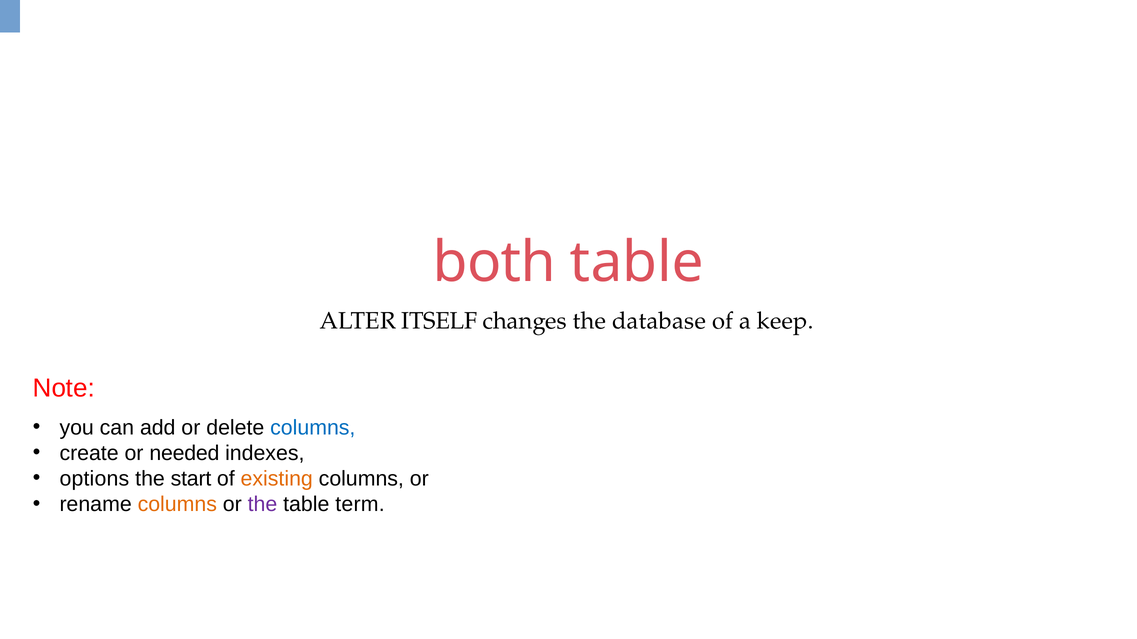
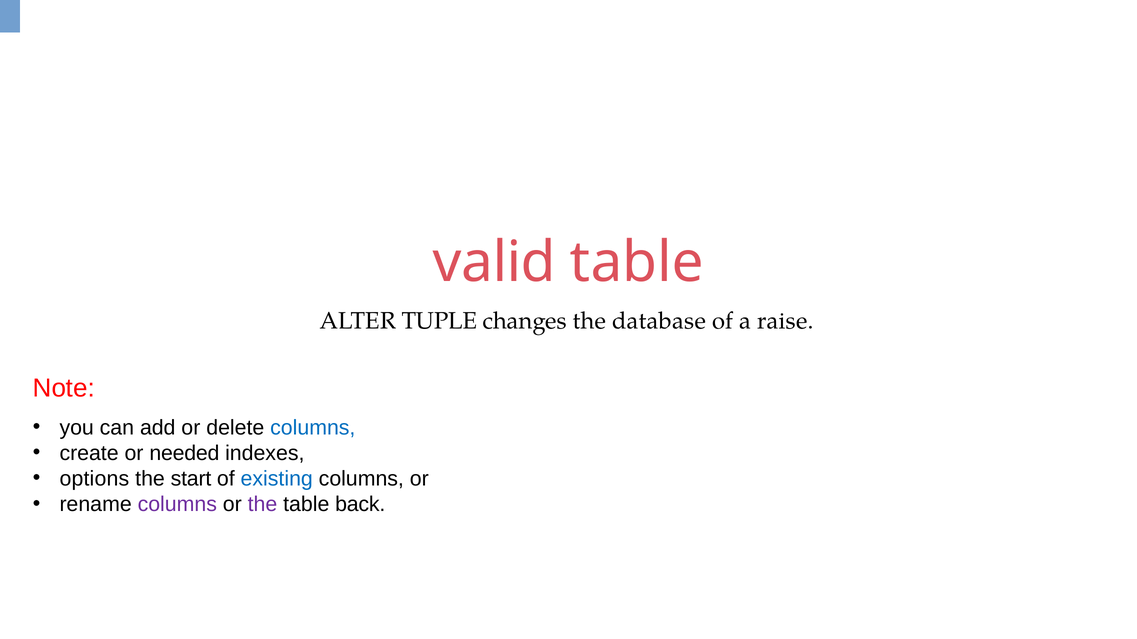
both: both -> valid (494, 263)
ITSELF: ITSELF -> TUPLE (439, 321)
keep: keep -> raise (785, 321)
existing colour: orange -> blue (277, 479)
columns colour: orange -> purple (177, 505)
term: term -> back (360, 505)
